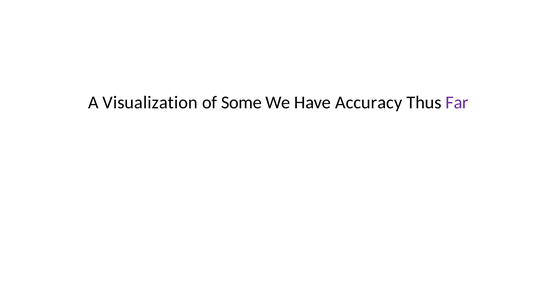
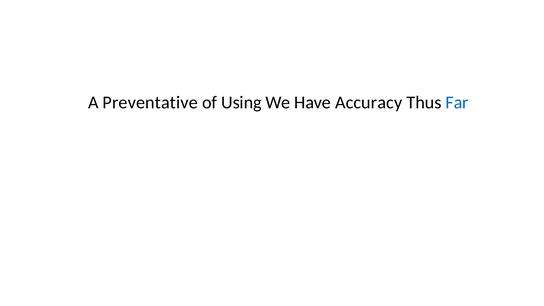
Visualization: Visualization -> Preventative (150, 103)
Some: Some -> Using (241, 103)
Far colour: purple -> blue (457, 103)
